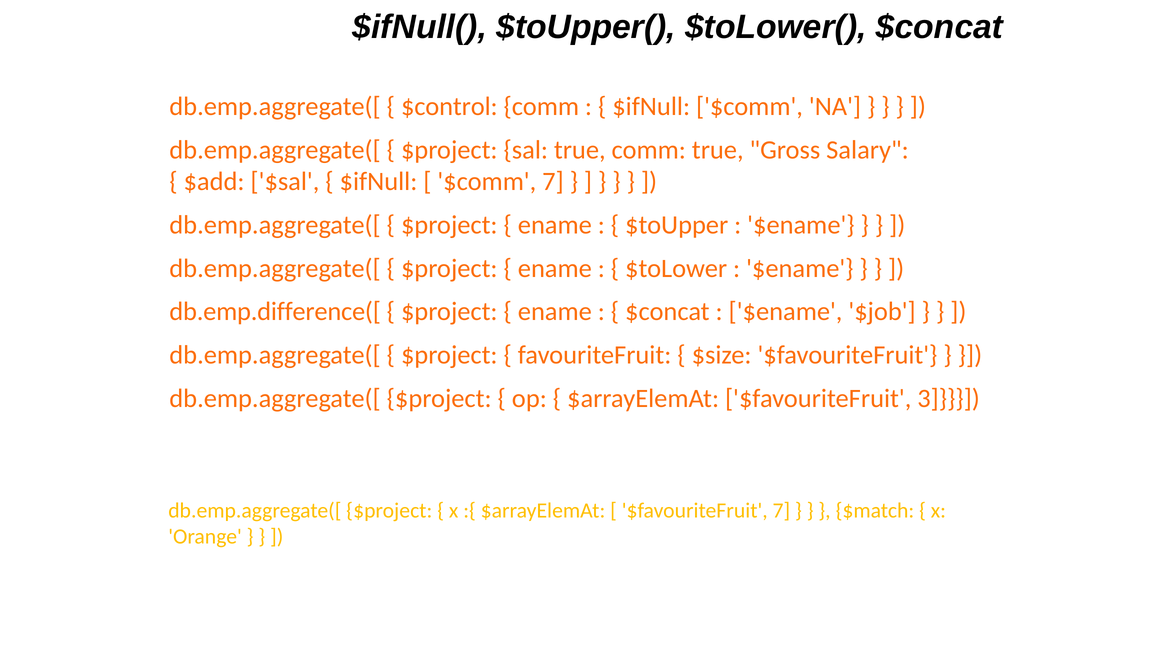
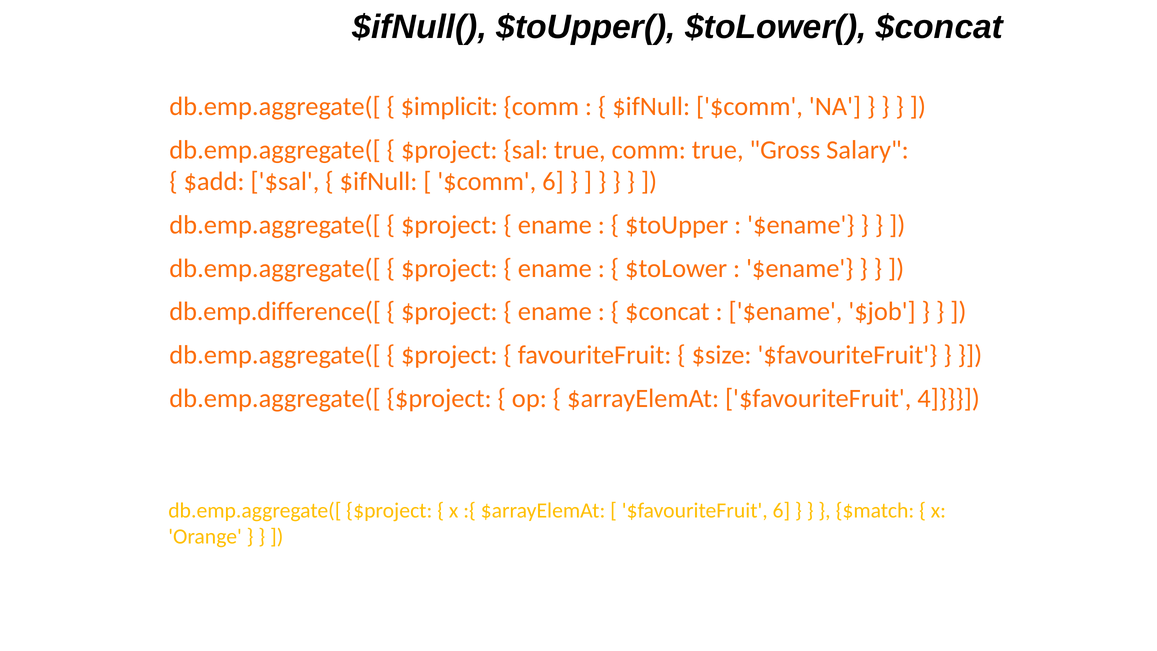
$control: $control -> $implicit (449, 106)
$comm 7: 7 -> 6 (553, 182)
3: 3 -> 4 (949, 398)
$favouriteFruit 7: 7 -> 6 (781, 511)
